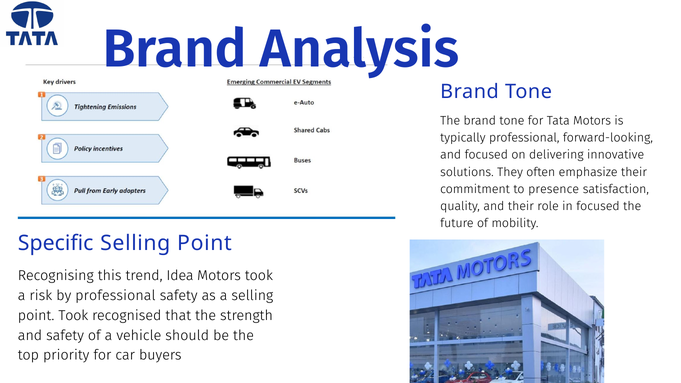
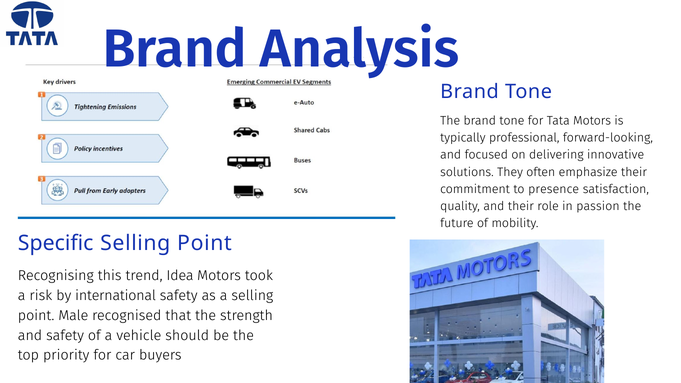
in focused: focused -> passion (598, 206)
by professional: professional -> international (116, 296)
point Took: Took -> Male (73, 316)
